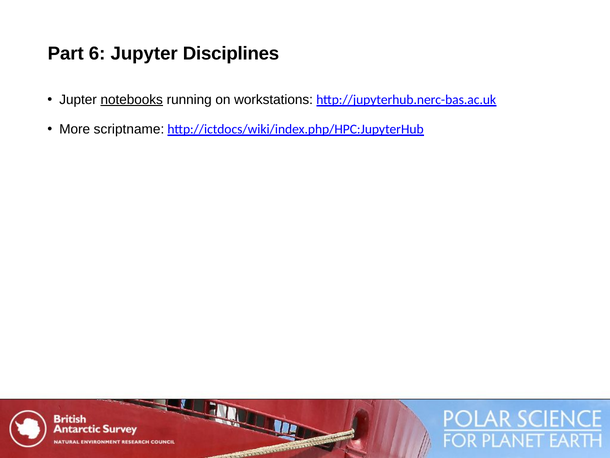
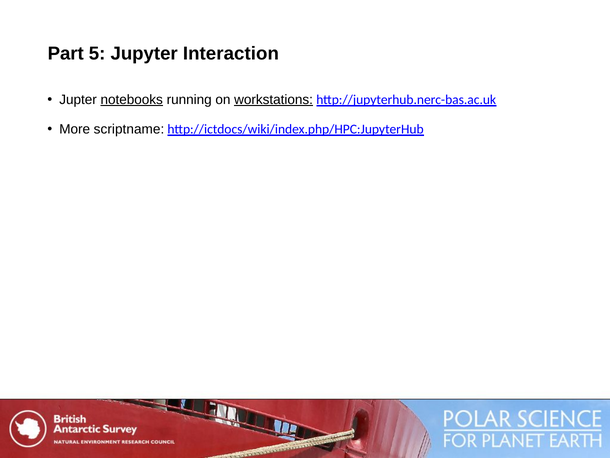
6: 6 -> 5 (97, 54)
Disciplines: Disciplines -> Interaction (231, 54)
workstations underline: none -> present (274, 100)
